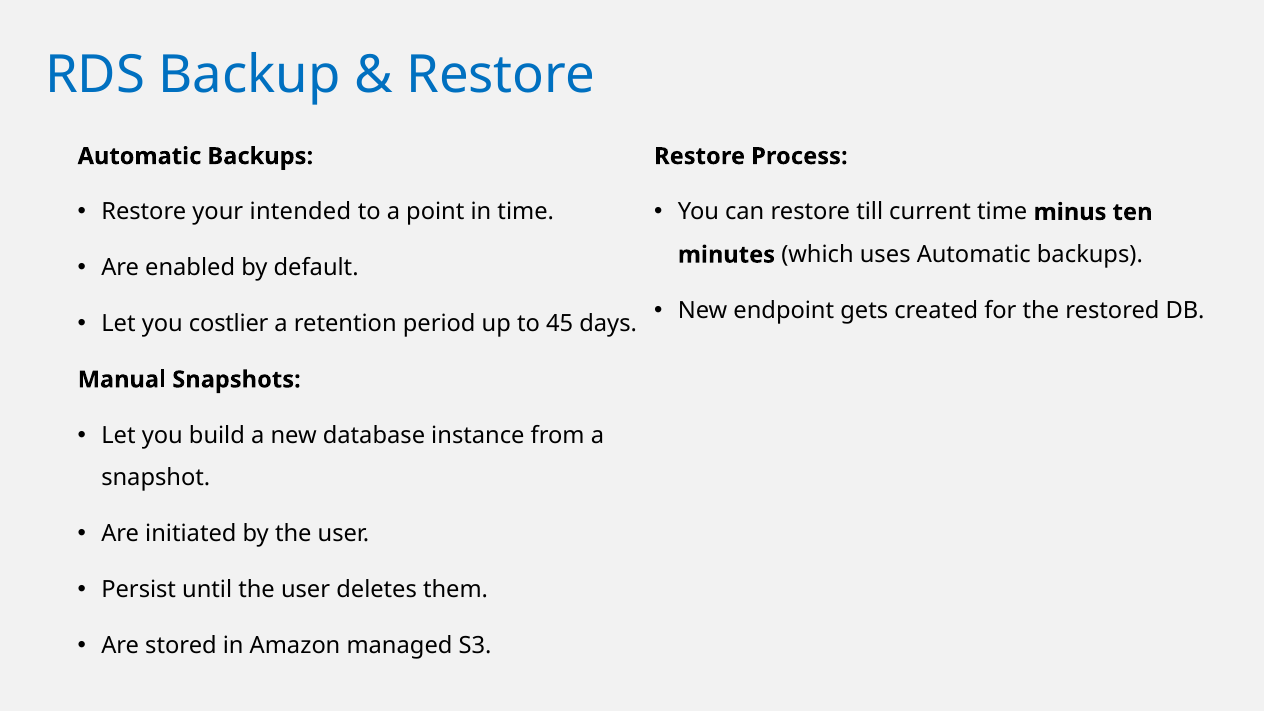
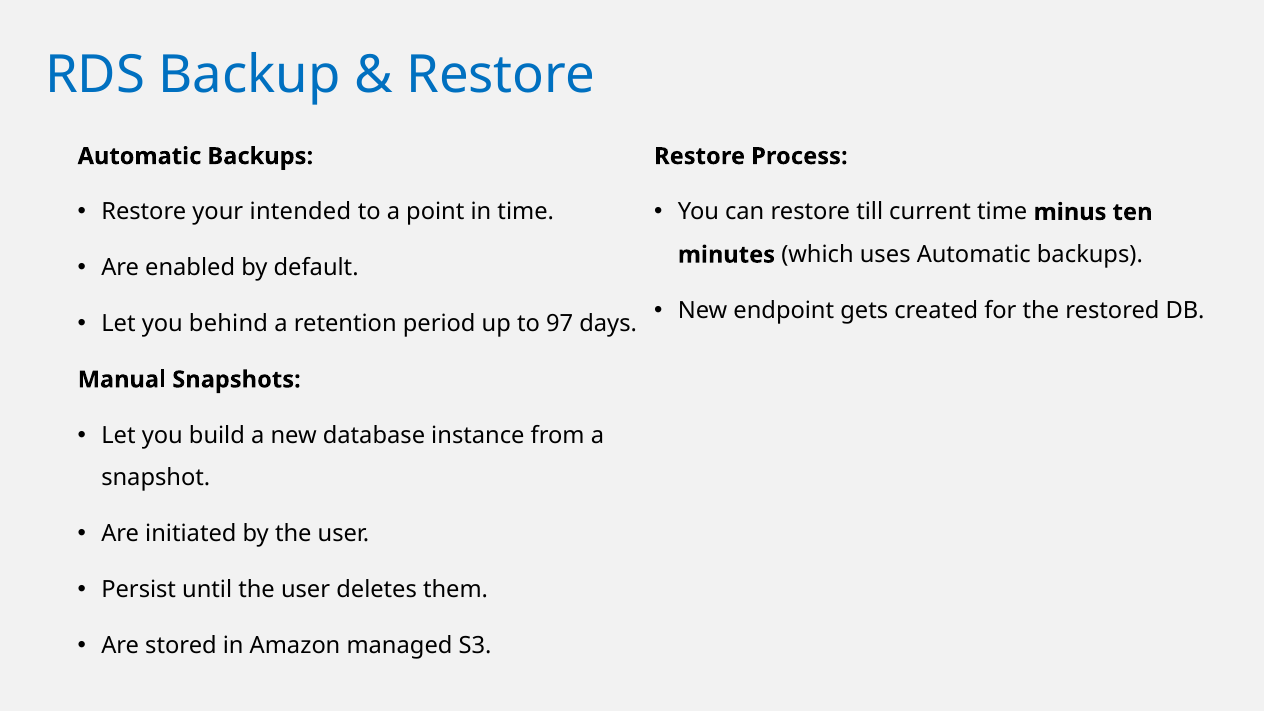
costlier: costlier -> behind (229, 324)
45: 45 -> 97 (560, 324)
